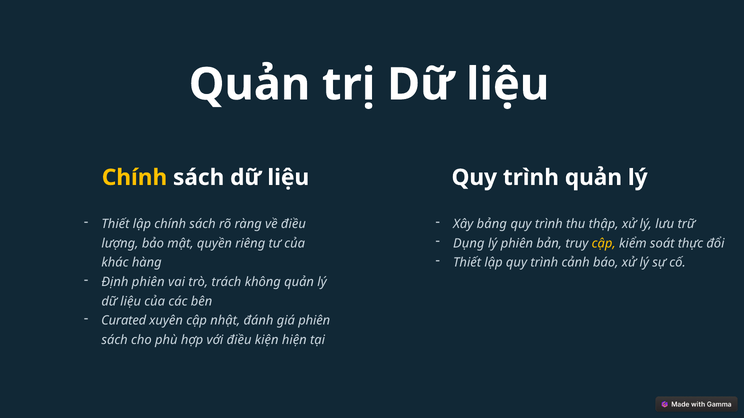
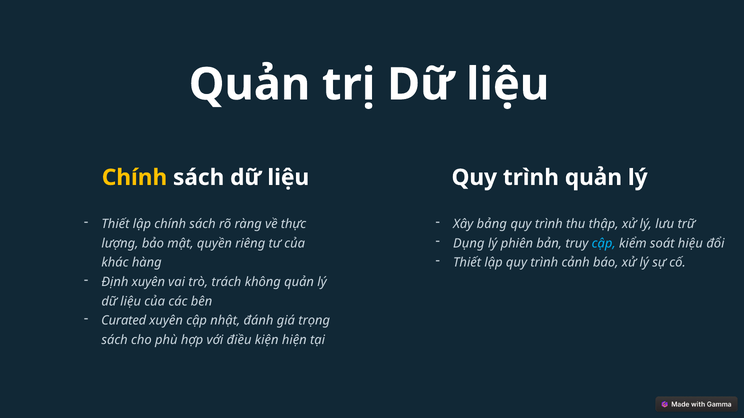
về điều: điều -> thực (294, 224)
cập colour: yellow -> light blue (604, 244)
thực: thực -> hiệu (690, 244)
Định phiên: phiên -> xuyên (148, 282)
giá phiên: phiên -> trọng (314, 321)
